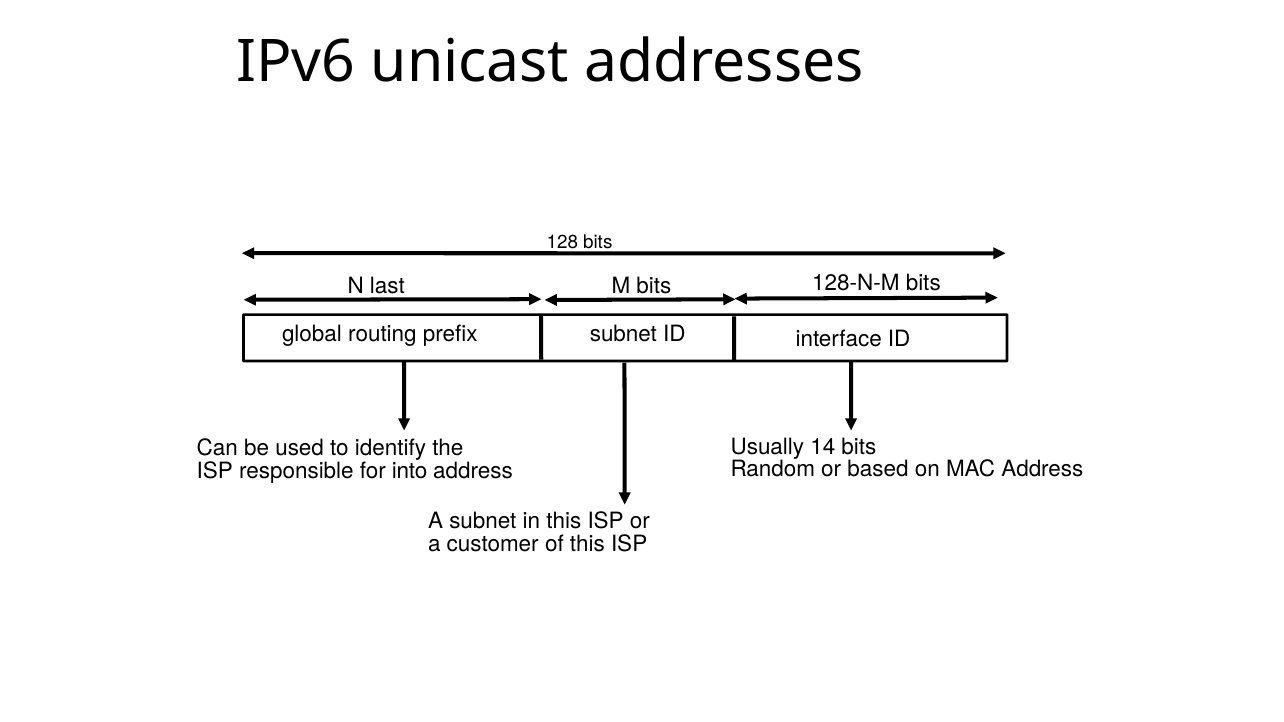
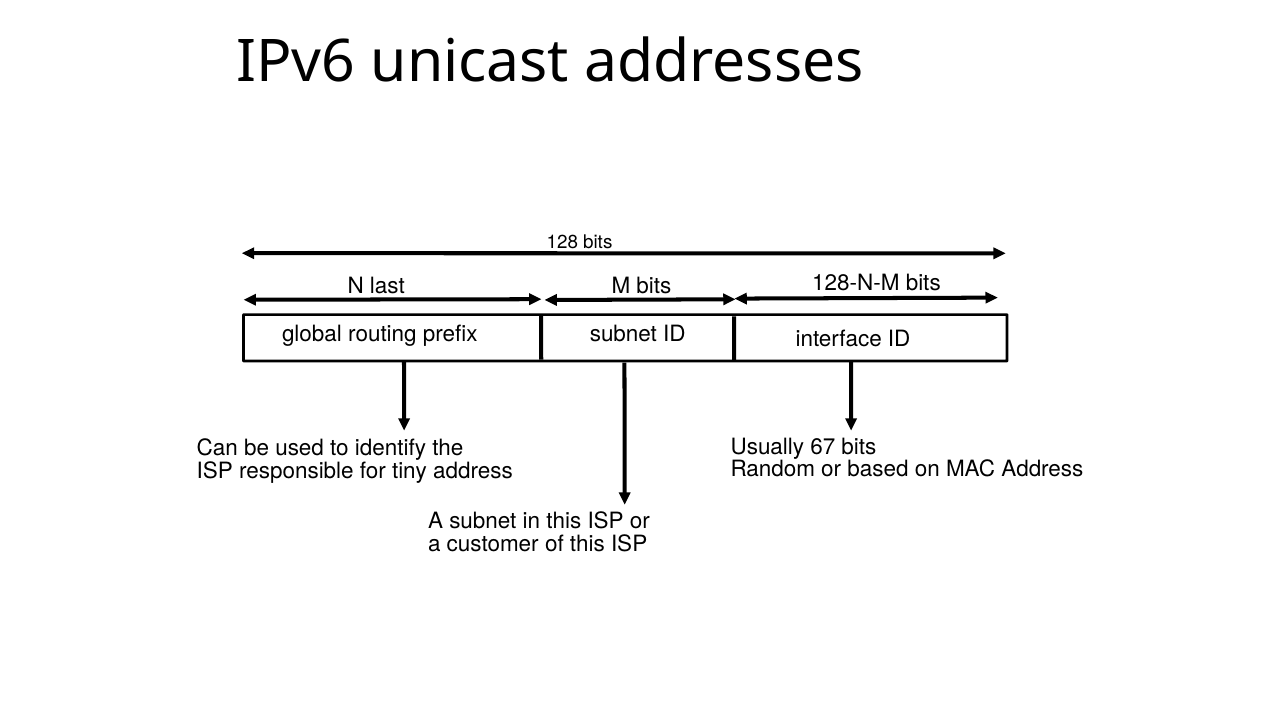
14: 14 -> 67 (823, 447)
into: into -> tiny (410, 471)
